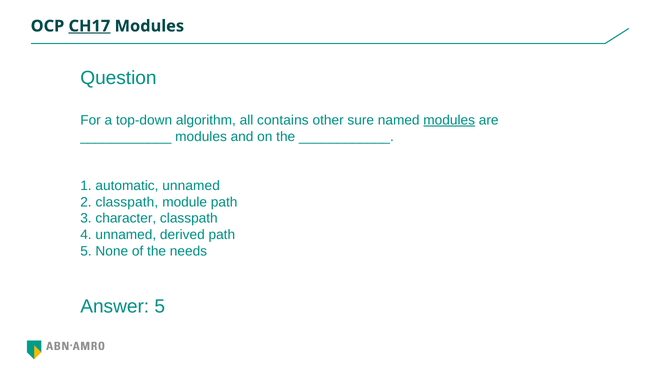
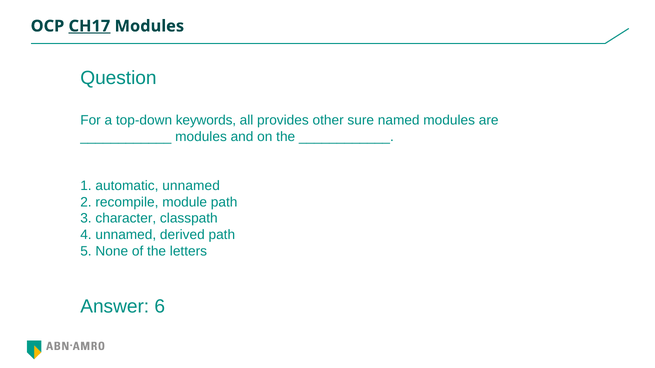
algorithm: algorithm -> keywords (206, 120)
contains: contains -> provides (283, 120)
modules underline: present -> none (449, 120)
2 classpath: classpath -> recompile (127, 202)
needs: needs -> letters (188, 251)
Answer 5: 5 -> 6 (160, 307)
